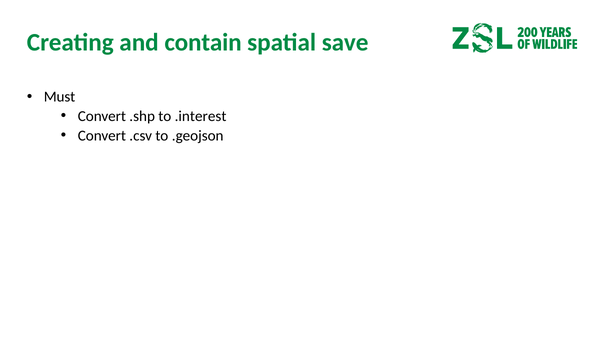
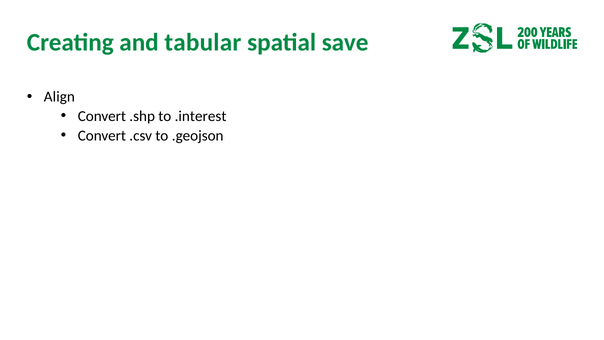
contain: contain -> tabular (203, 42)
Must: Must -> Align (59, 97)
